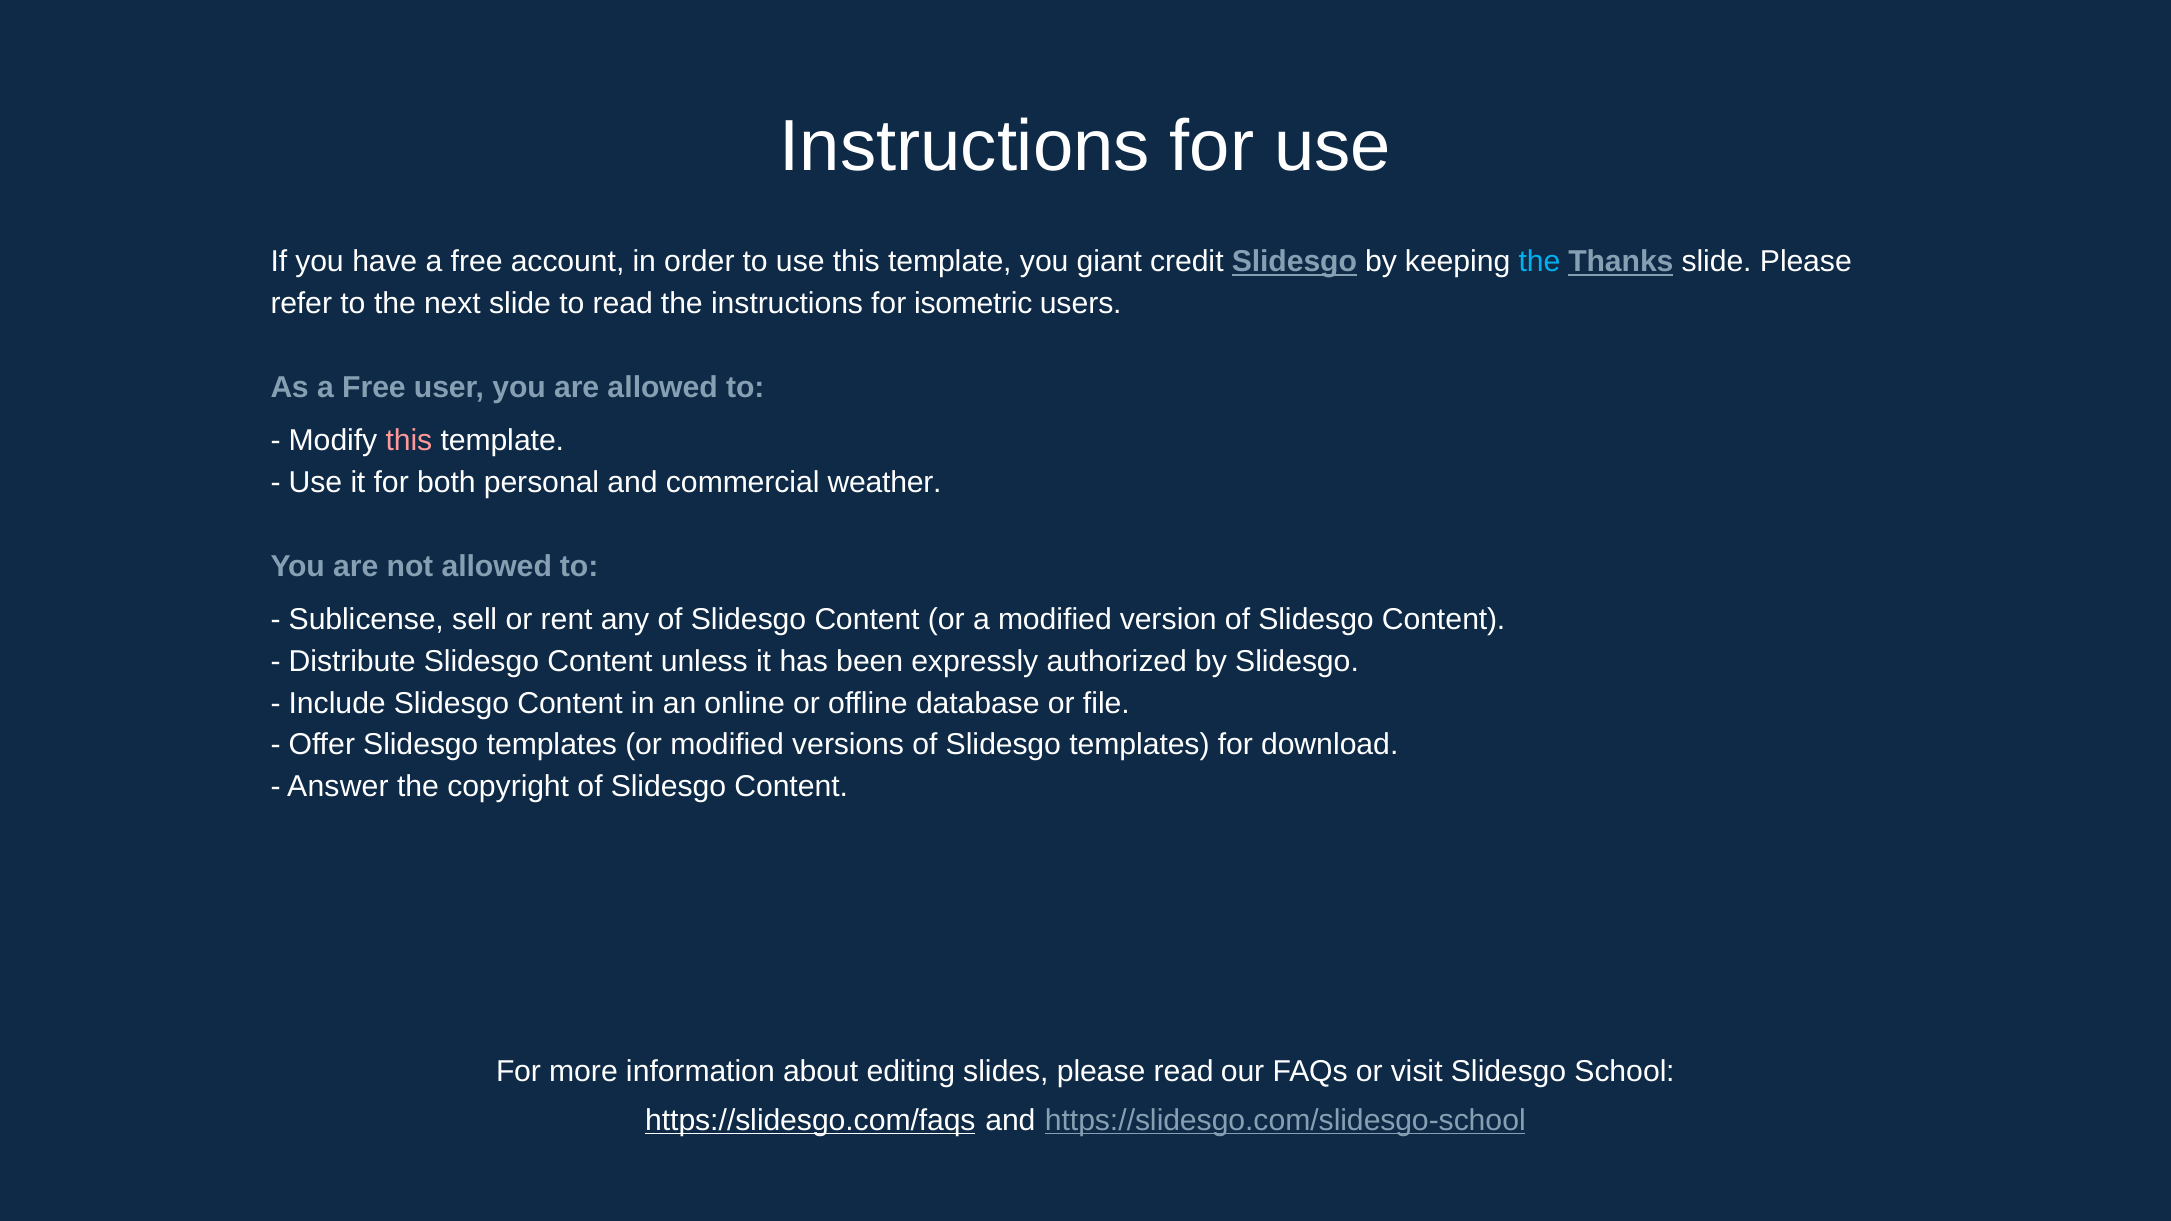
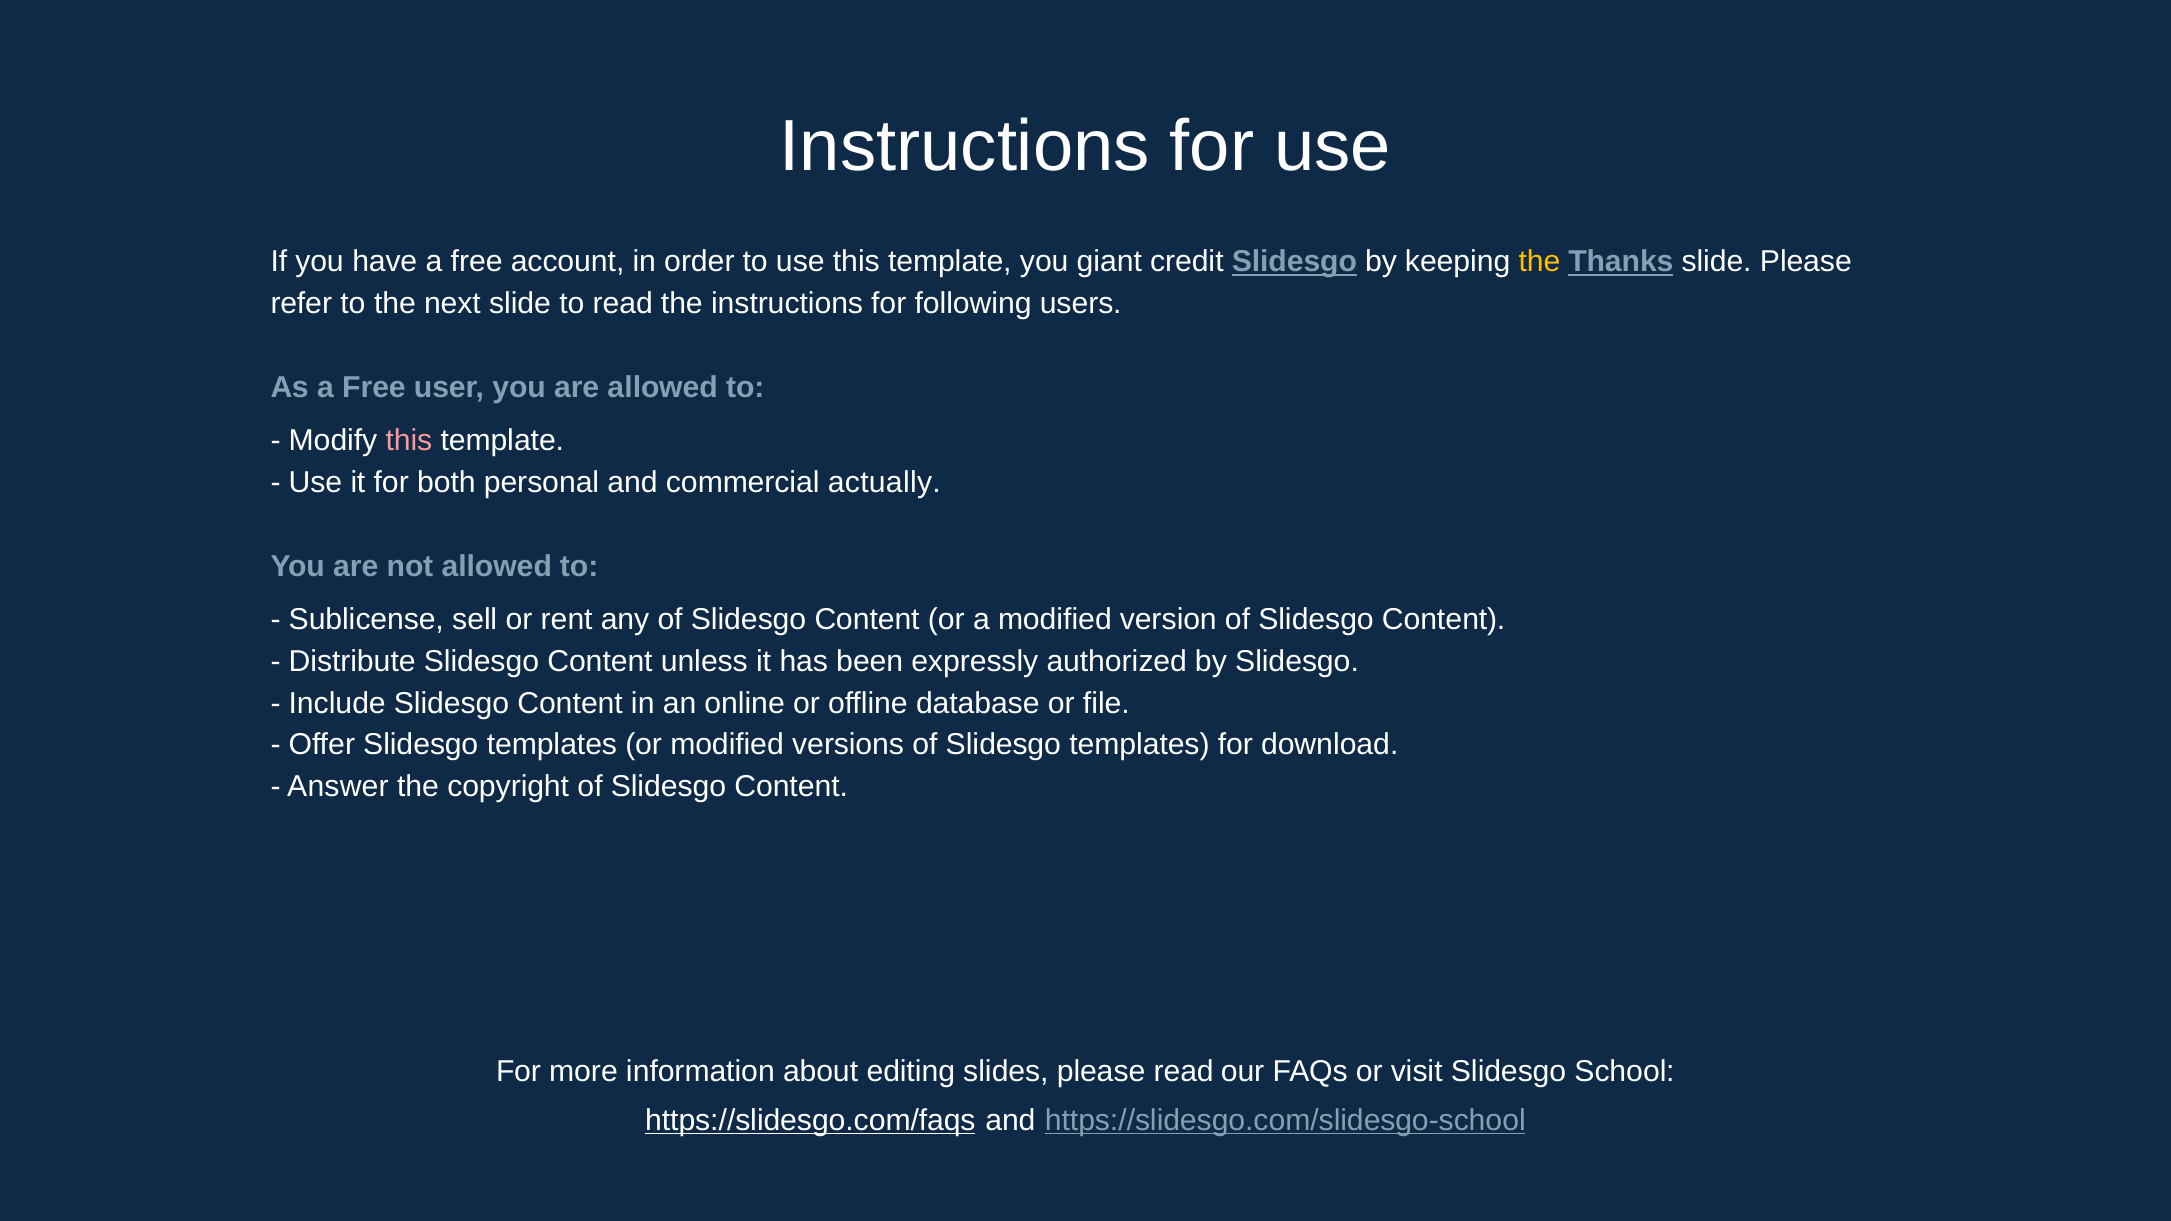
the colour: light blue -> yellow (1539, 262)
isometric: isometric -> following (973, 303)
weather: weather -> actually (884, 482)
